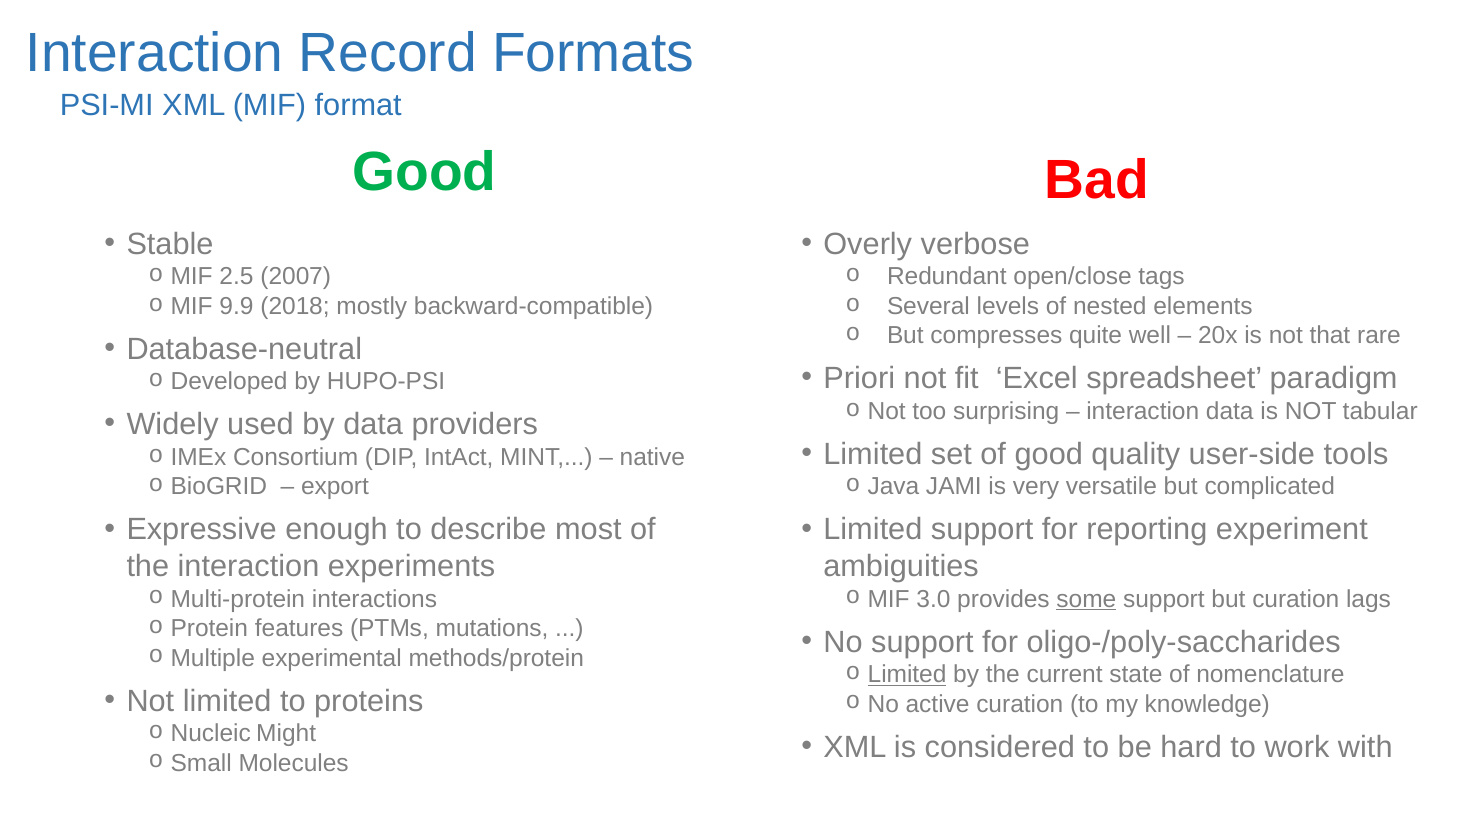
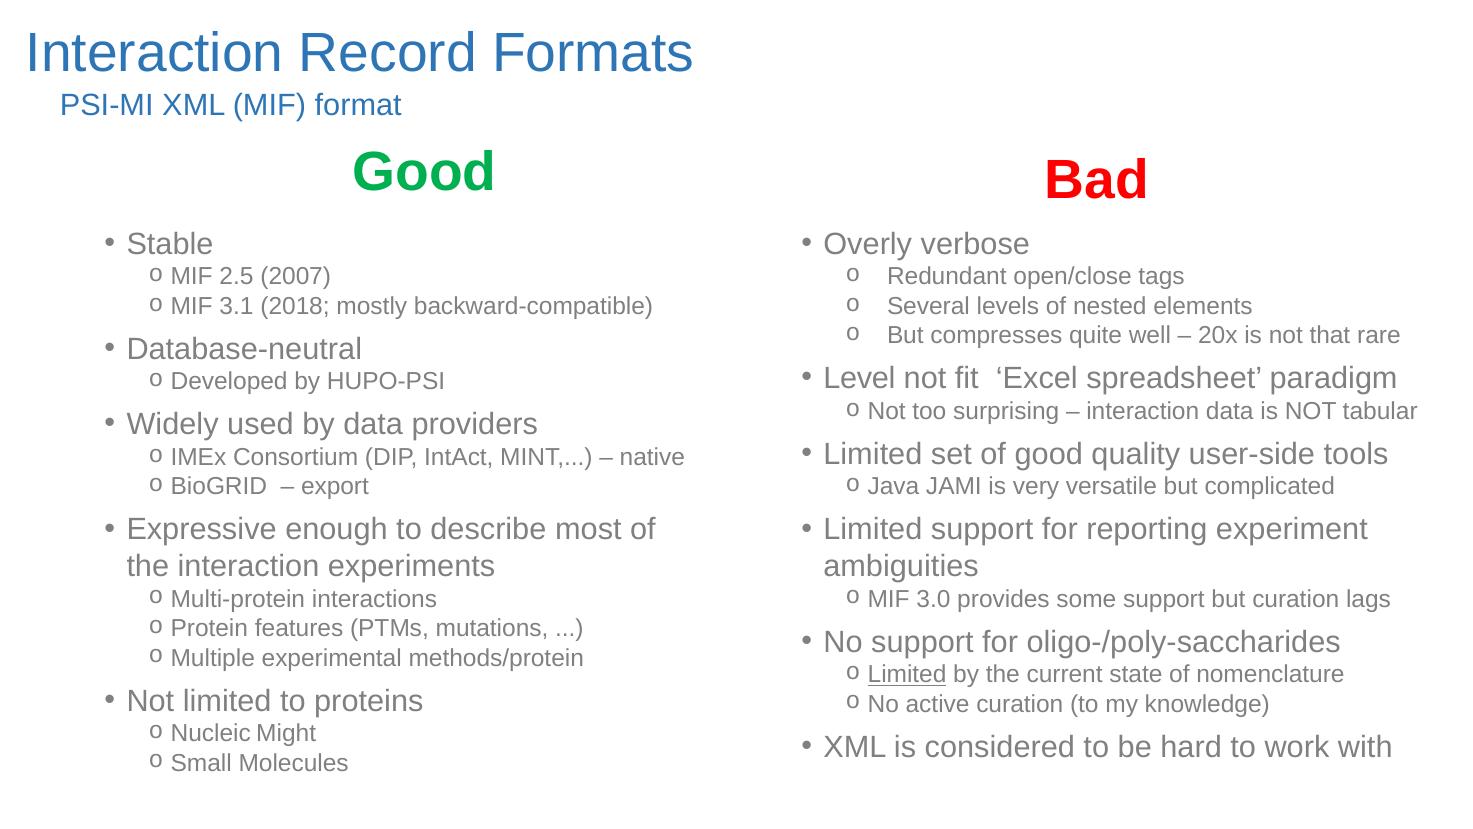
9.9: 9.9 -> 3.1 (236, 306)
Priori: Priori -> Level (859, 378)
some underline: present -> none (1086, 599)
